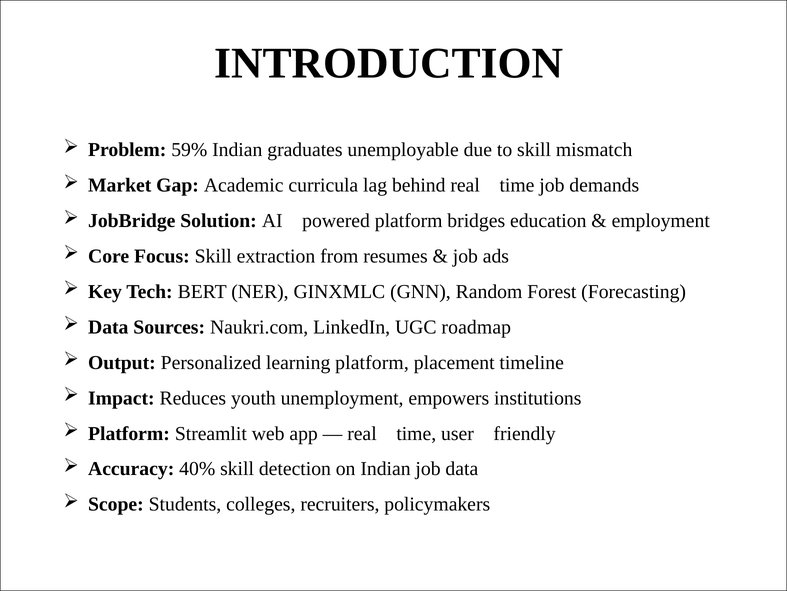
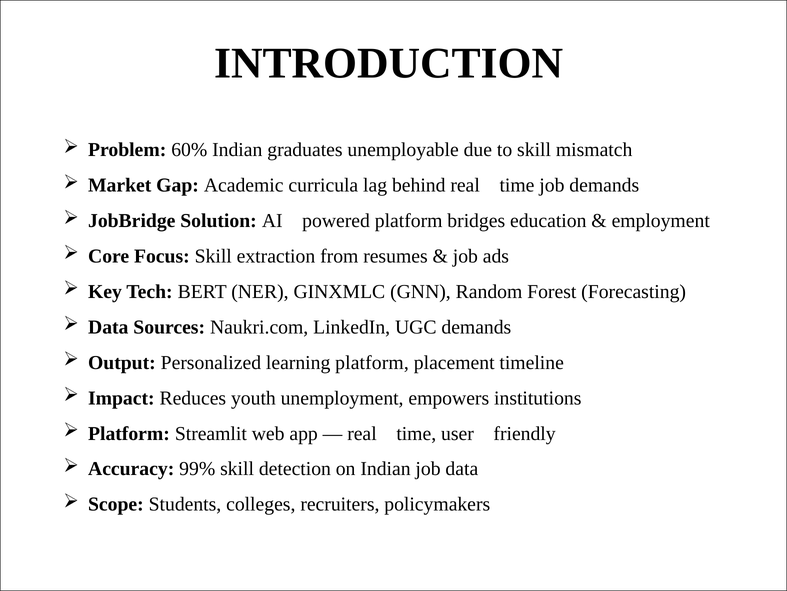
59%: 59% -> 60% (189, 150)
UGC roadmap: roadmap -> demands (476, 327)
40%: 40% -> 99% (197, 468)
